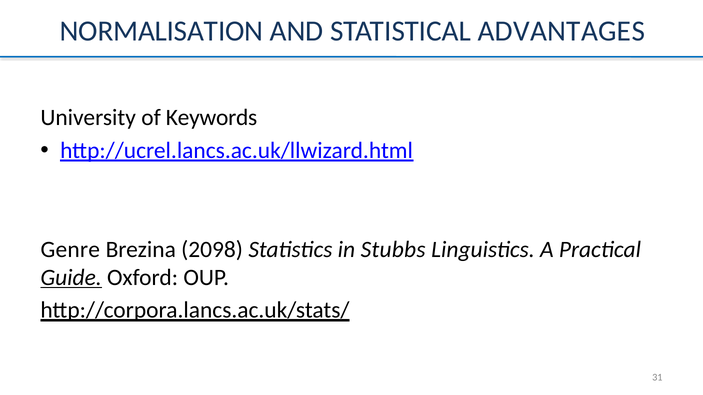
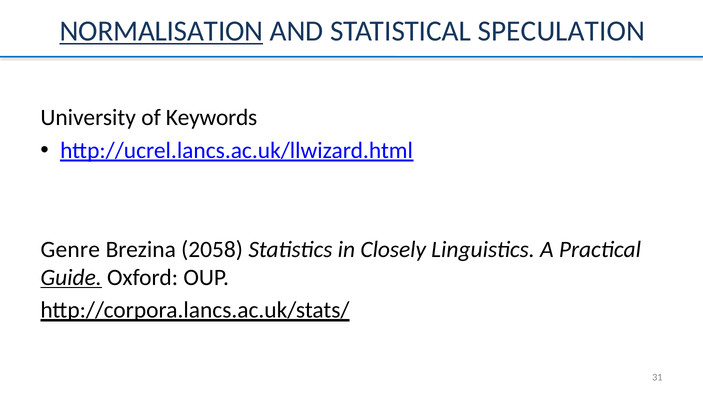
NORMALISATION underline: none -> present (161, 31)
ADVANTAGES: ADVANTAGES -> SPECULATION (561, 31)
2098: 2098 -> 2058 (212, 250)
Stubbs: Stubbs -> Closely (393, 250)
